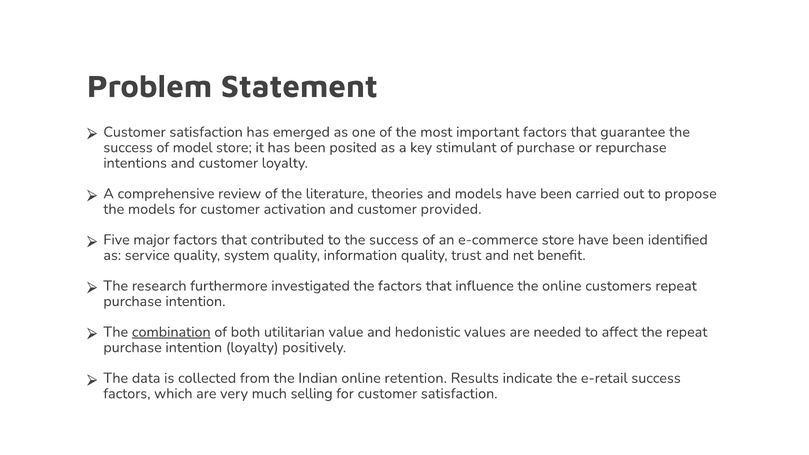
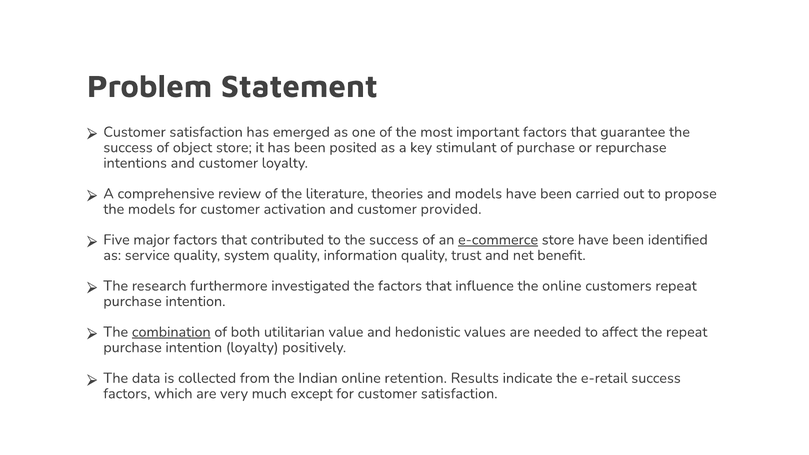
model: model -> object (193, 148)
e-commerce underline: none -> present (498, 240)
selling: selling -> except (312, 394)
